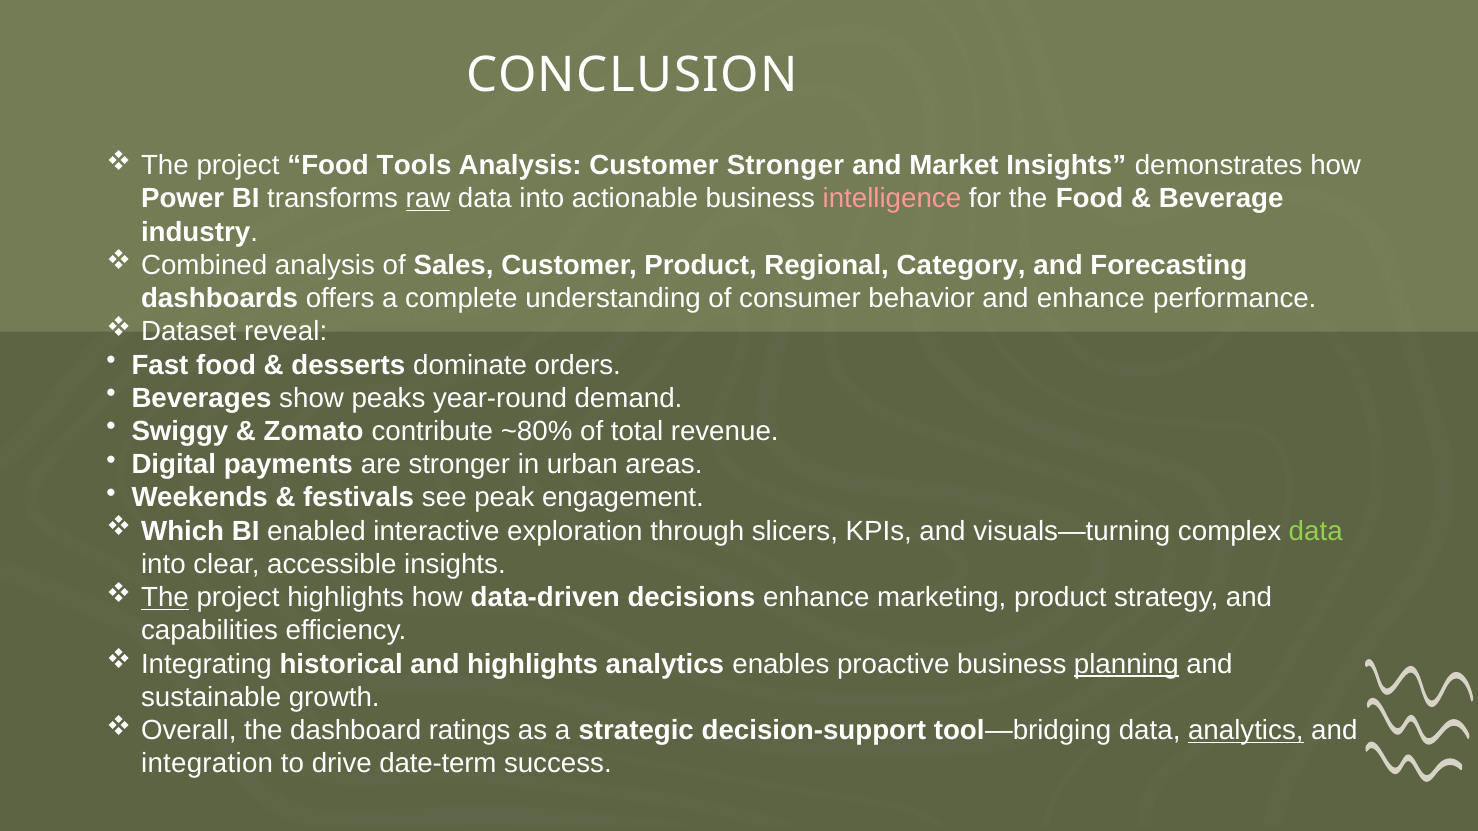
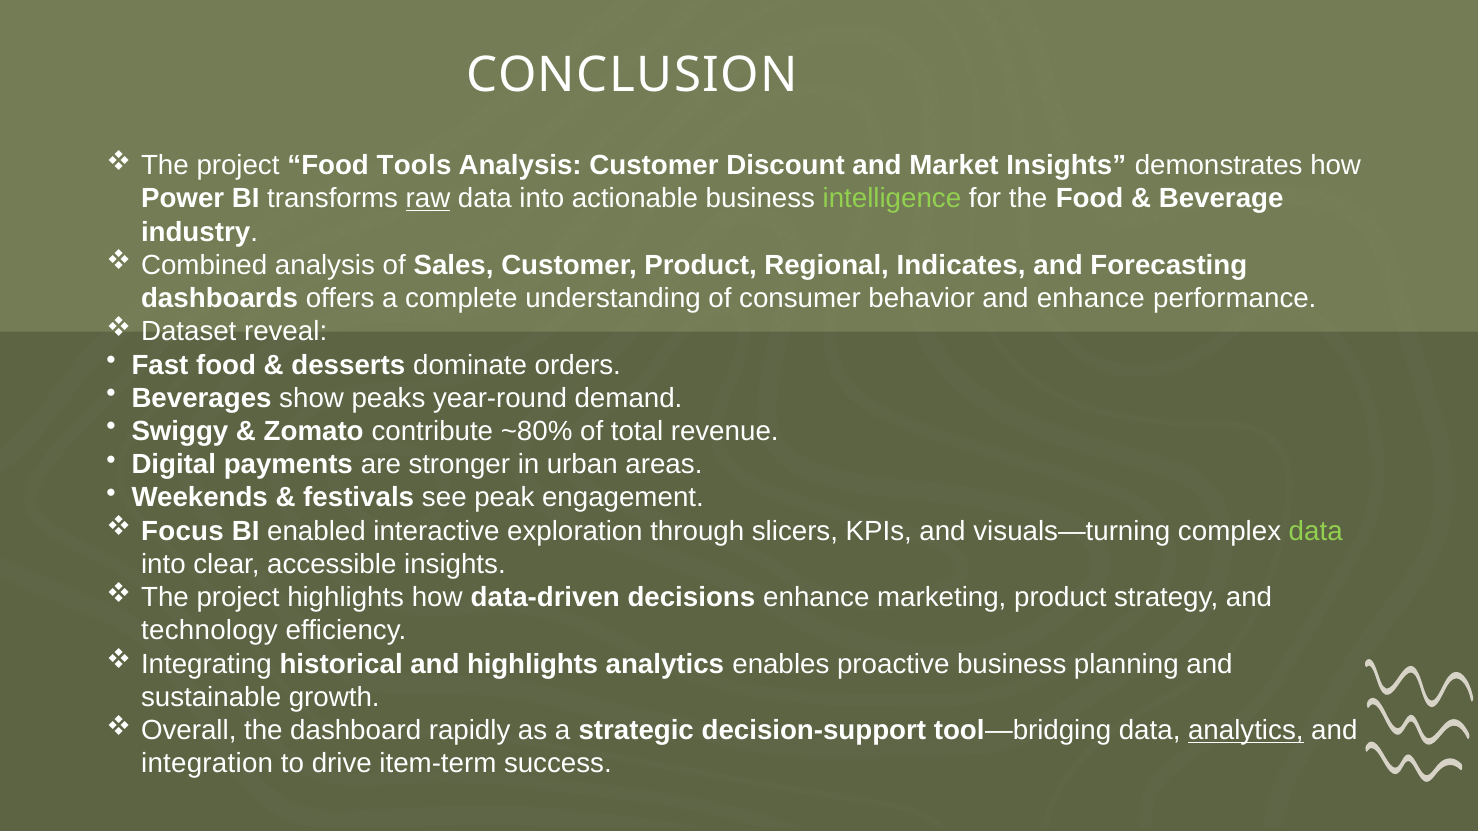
Customer Stronger: Stronger -> Discount (786, 166)
intelligence colour: pink -> light green (892, 199)
Category: Category -> Indicates (961, 265)
Which: Which -> Focus (182, 531)
The underline: present -> none (165, 598)
capabilities: capabilities -> technology (209, 631)
planning underline: present -> none (1126, 664)
ratings: ratings -> rapidly (470, 731)
date-term: date-term -> item-term (438, 764)
